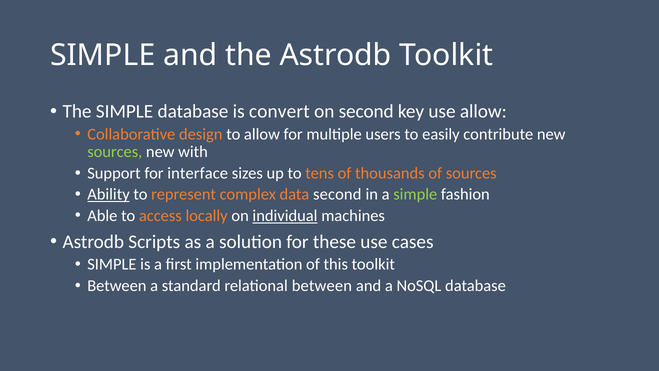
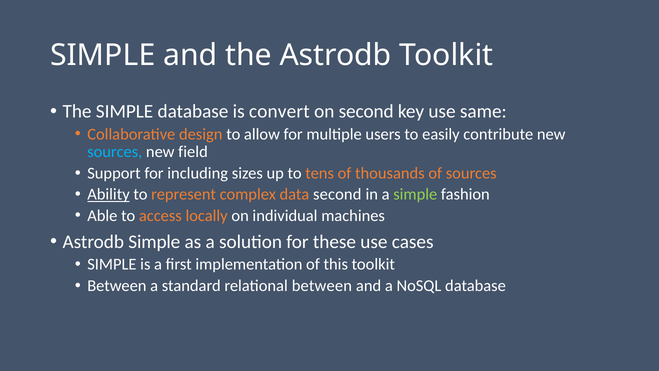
use allow: allow -> same (483, 111)
sources colour: light green -> light blue (115, 152)
with: with -> field (193, 152)
interface: interface -> including (198, 173)
individual underline: present -> none (285, 216)
Astrodb Scripts: Scripts -> Simple (154, 242)
